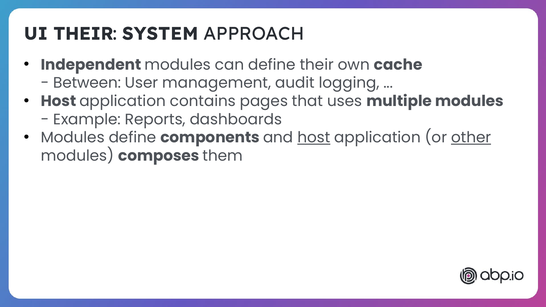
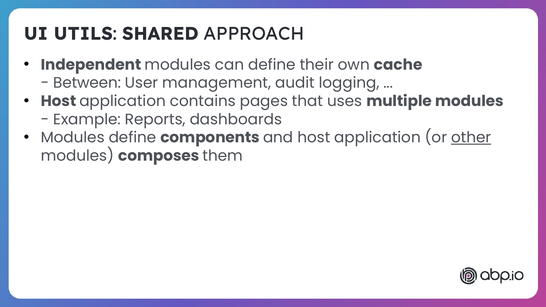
UI THEIR: THEIR -> UTILS (83, 34)
SYSTEM: SYSTEM -> SHARED (160, 34)
host underline: present -> none (314, 138)
